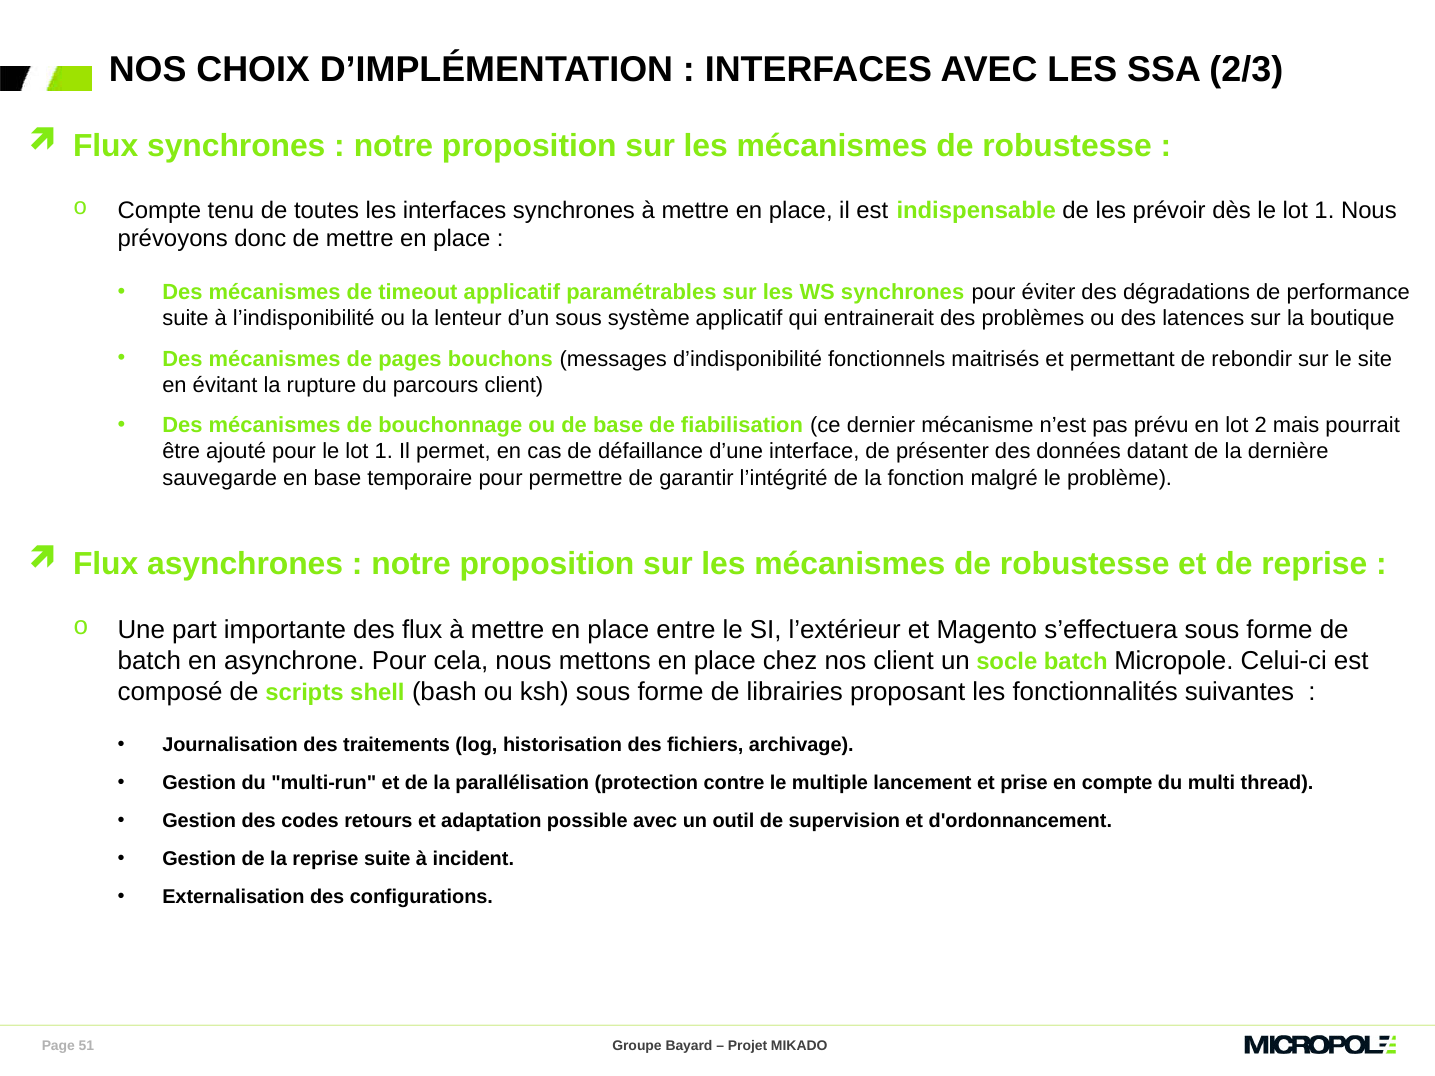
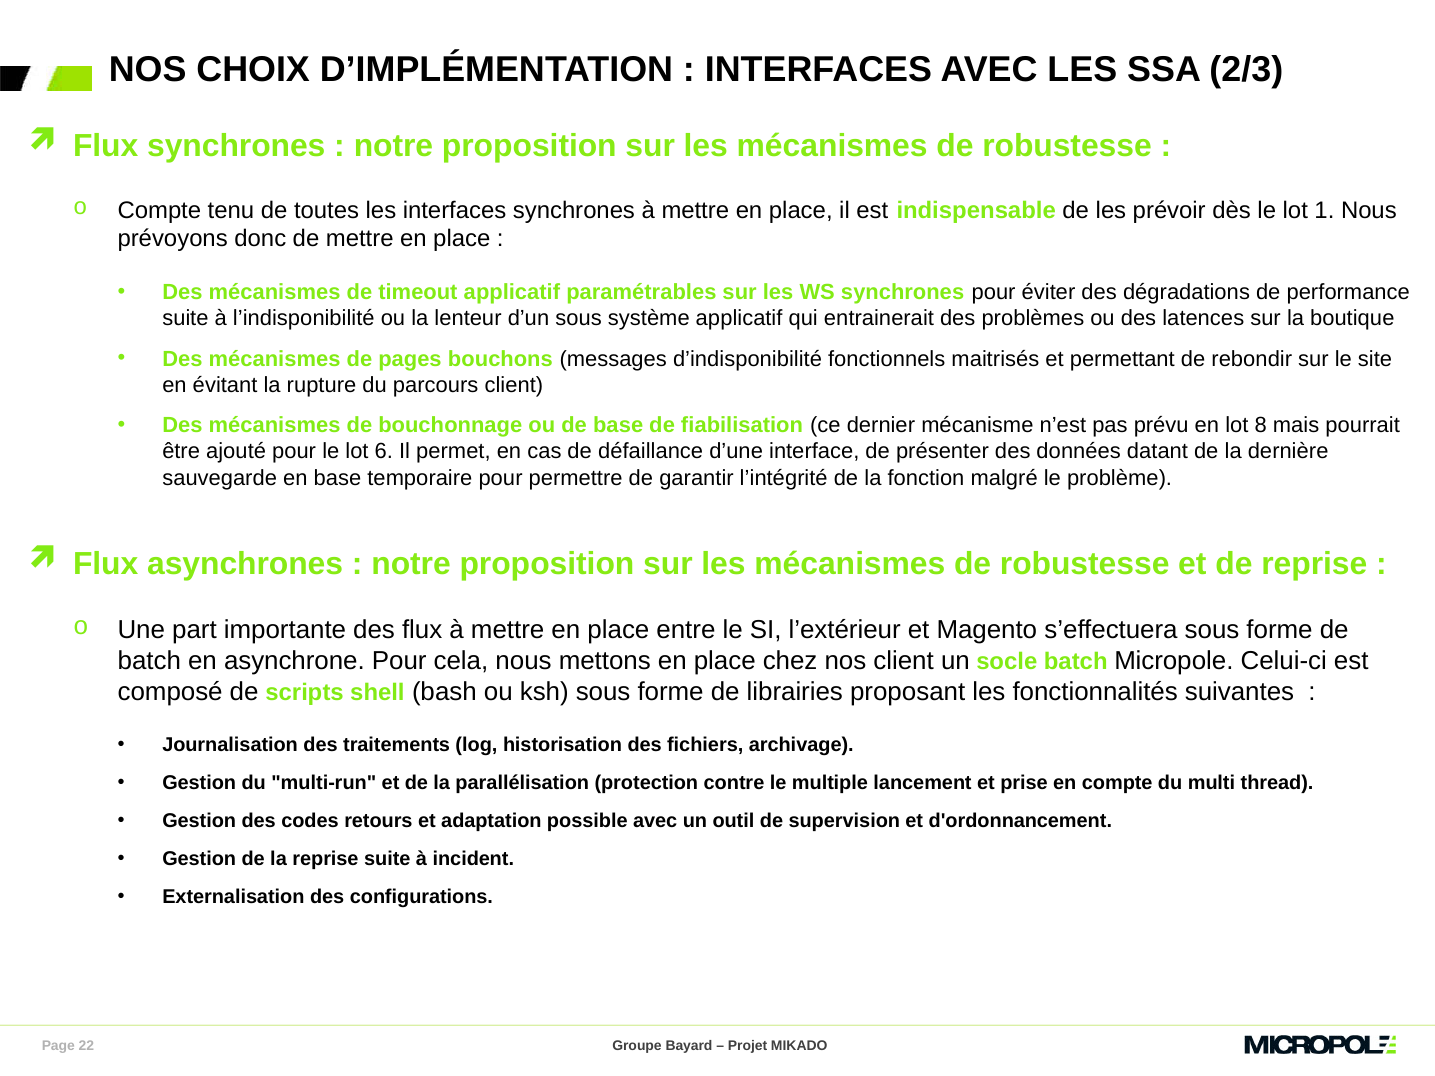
2: 2 -> 8 (1261, 425)
pour le lot 1: 1 -> 6 (384, 452)
51: 51 -> 22 (86, 1046)
